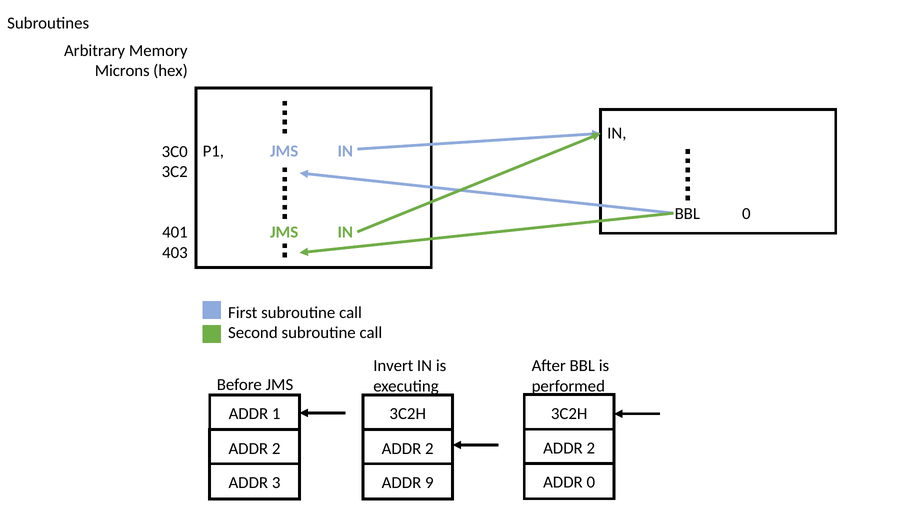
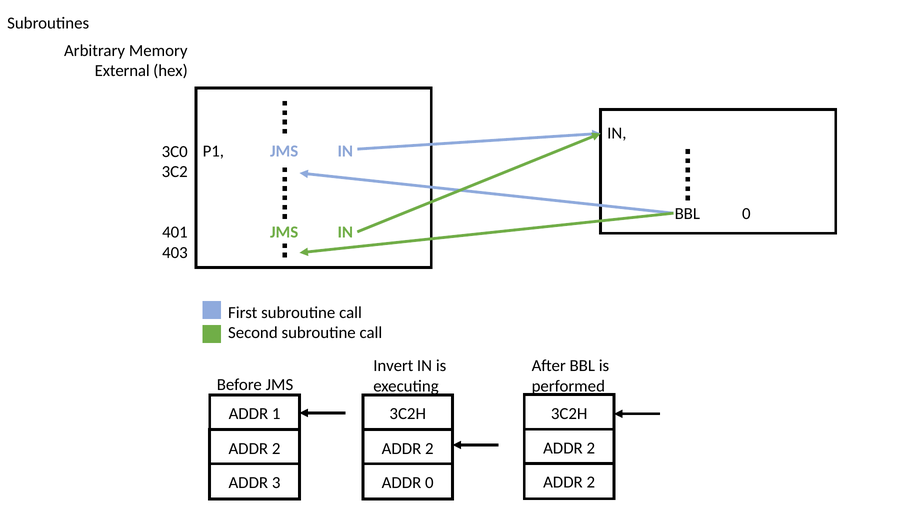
Microns: Microns -> External (122, 71)
0: 0 -> 2 (591, 483)
ADDR 9: 9 -> 0 (429, 483)
